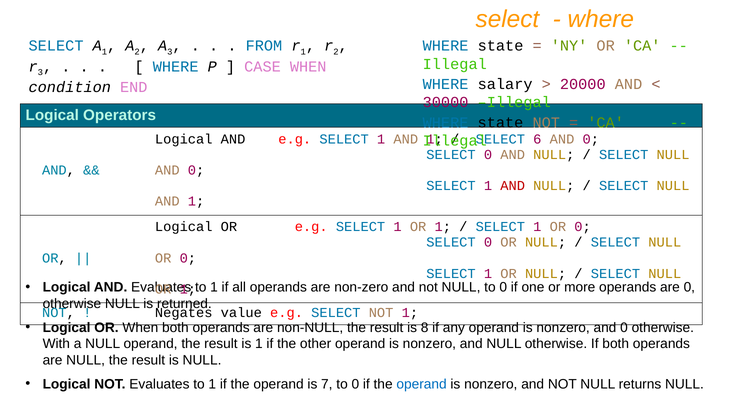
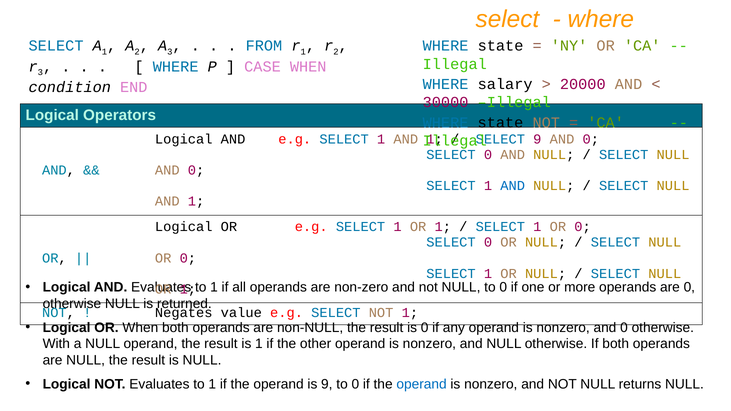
SELECT 6: 6 -> 9 (537, 139)
AND colour: red -> blue (513, 186)
is 8: 8 -> 0 (425, 328)
is 7: 7 -> 9 (327, 384)
